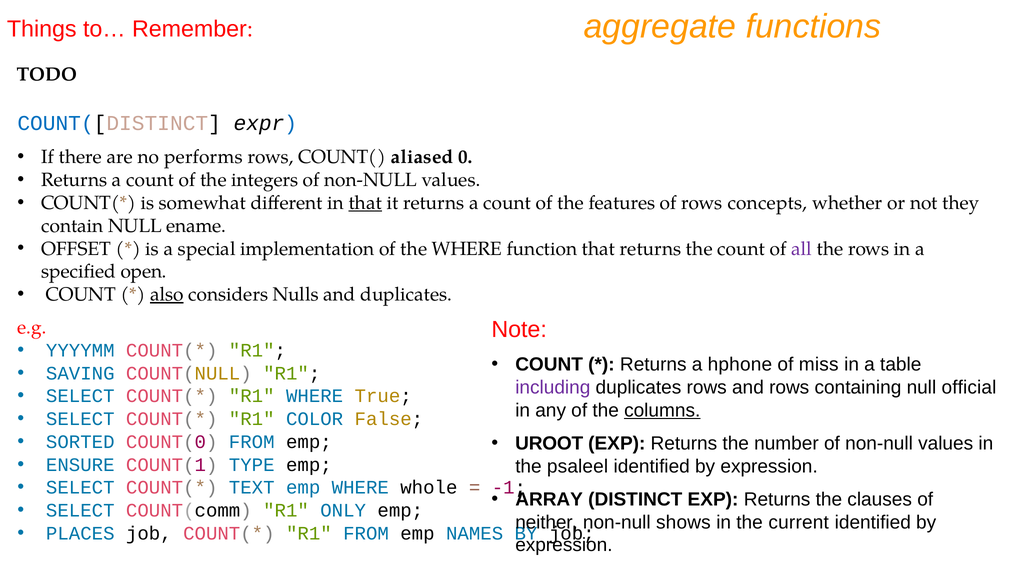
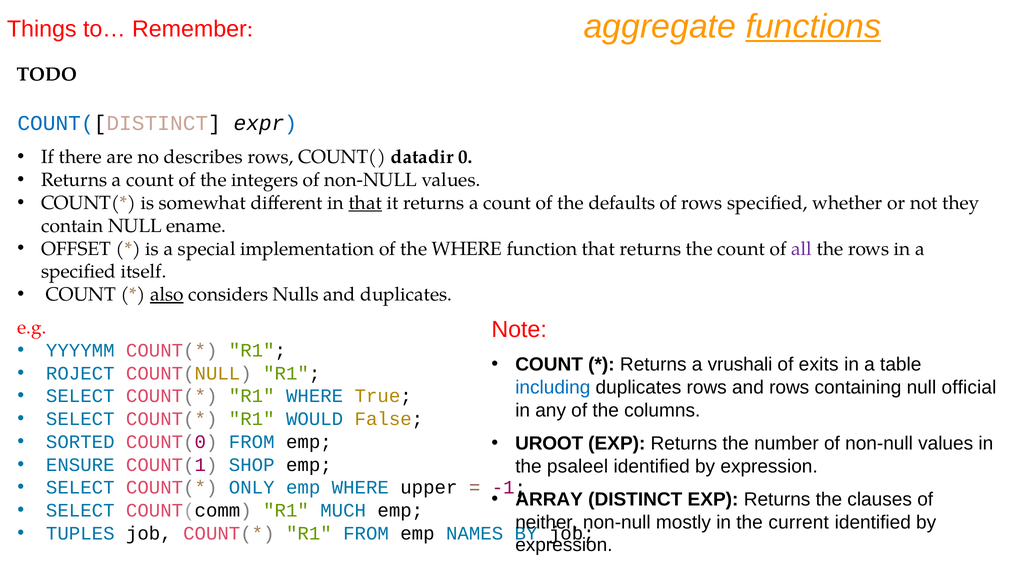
functions underline: none -> present (813, 26)
performs: performs -> describes (203, 157)
aliased: aliased -> datadir (422, 157)
features: features -> defaults (622, 203)
rows concepts: concepts -> specified (767, 203)
open: open -> itself (144, 271)
hphone: hphone -> vrushali (740, 364)
miss: miss -> exits (819, 364)
SAVING: SAVING -> ROJECT (80, 373)
including colour: purple -> blue (553, 387)
columns underline: present -> none (662, 410)
COLOR: COLOR -> WOULD (315, 419)
TYPE: TYPE -> SHOP (252, 464)
TEXT: TEXT -> ONLY (252, 487)
whole: whole -> upper (429, 487)
ONLY: ONLY -> MUCH (343, 510)
shows: shows -> mostly (683, 522)
PLACES: PLACES -> TUPLES (80, 533)
